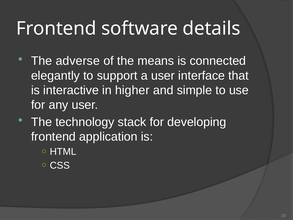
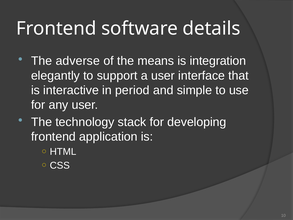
connected: connected -> integration (218, 61)
higher: higher -> period (132, 90)
